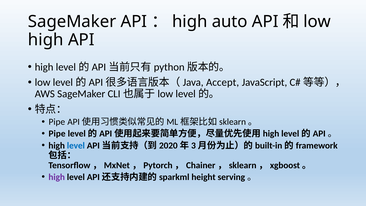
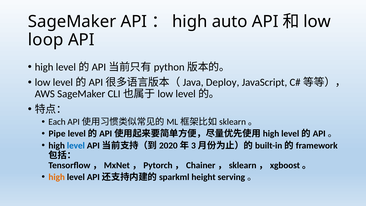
high: high -> loop (46, 40)
Accept: Accept -> Deploy (223, 82)
Pipe: Pipe -> Each (57, 122)
high colour: purple -> orange (57, 177)
